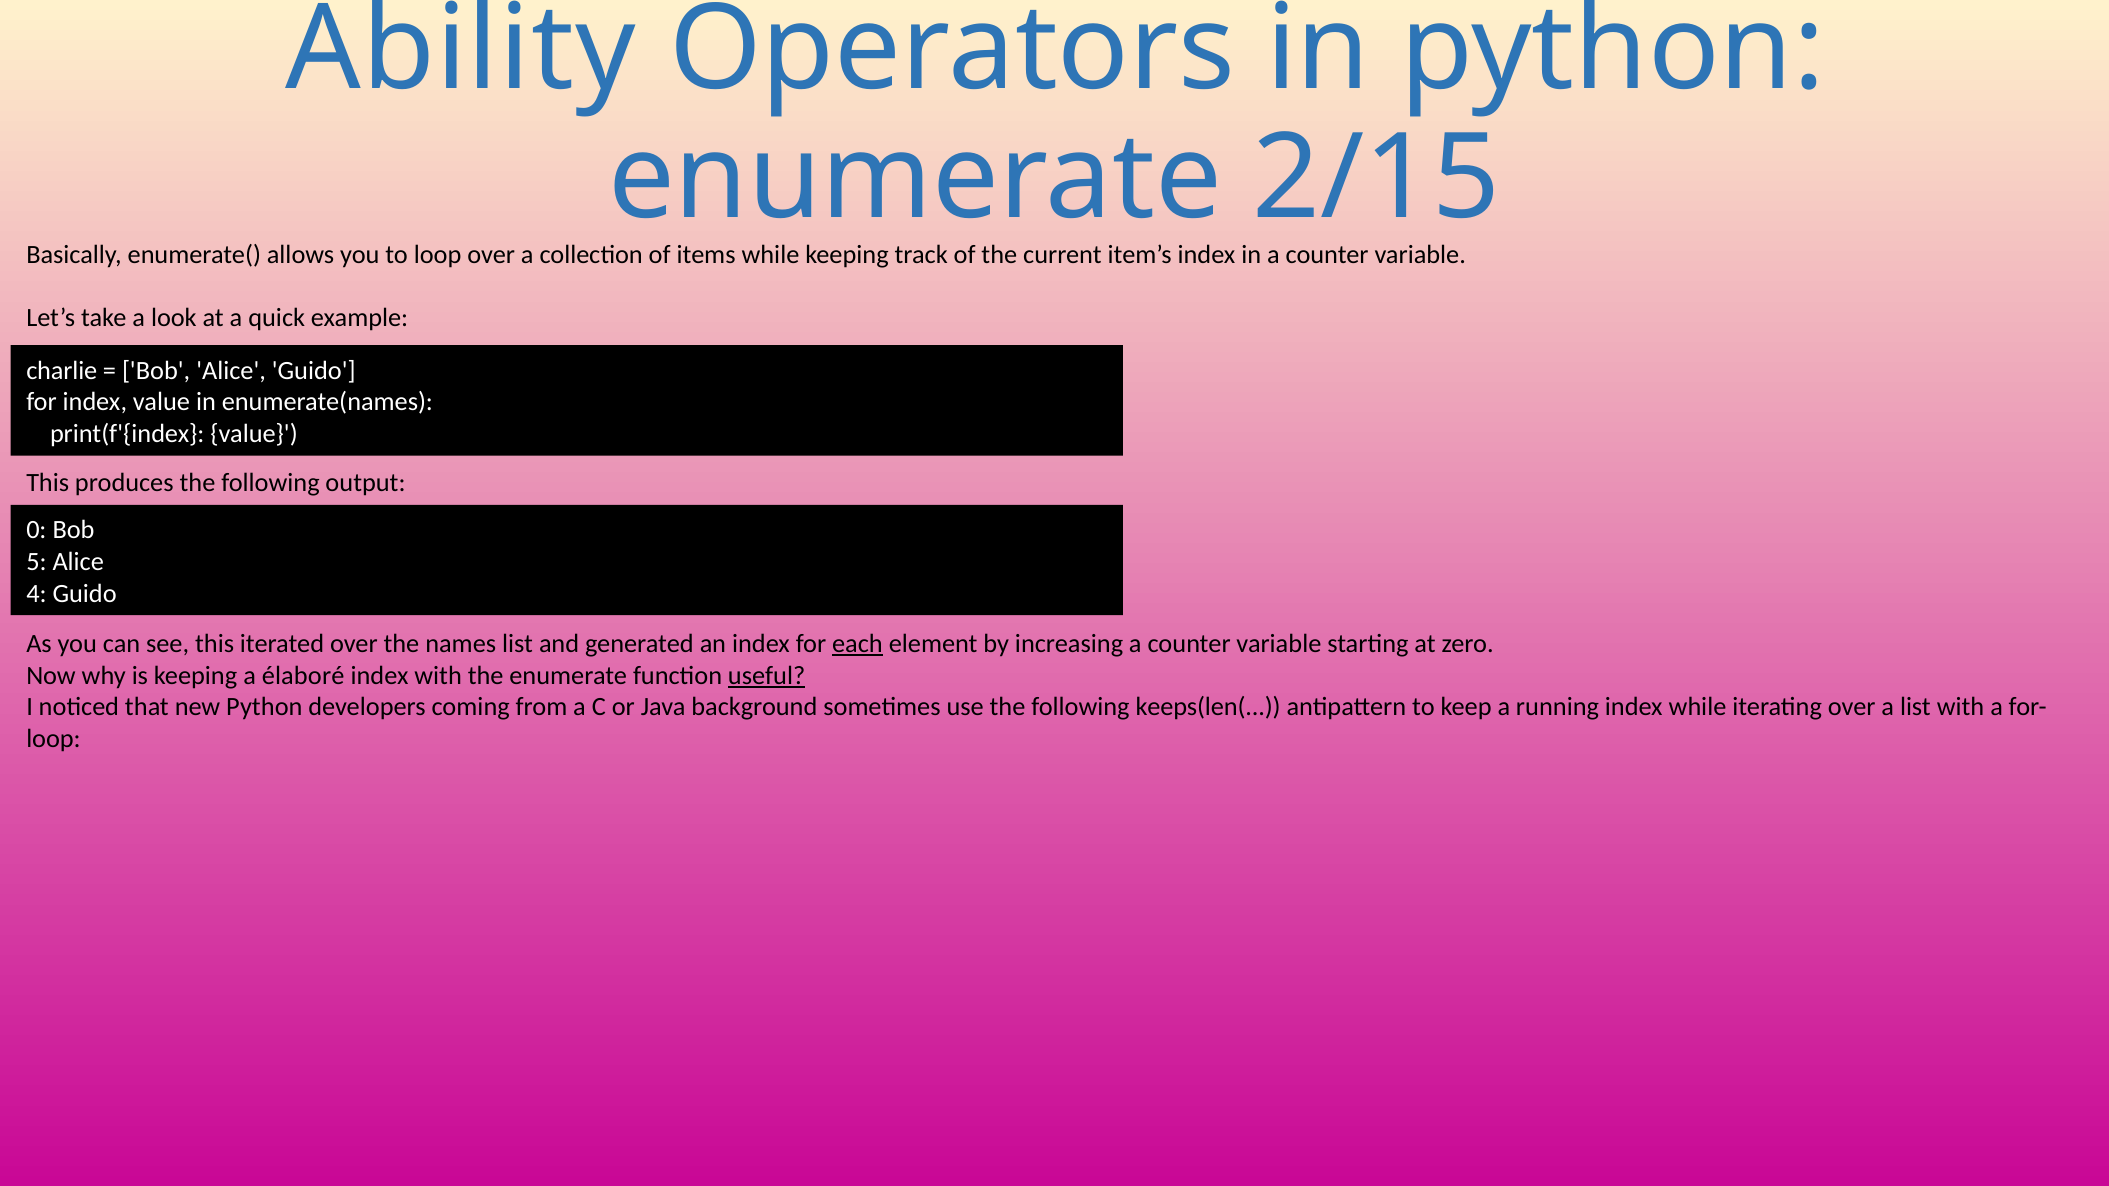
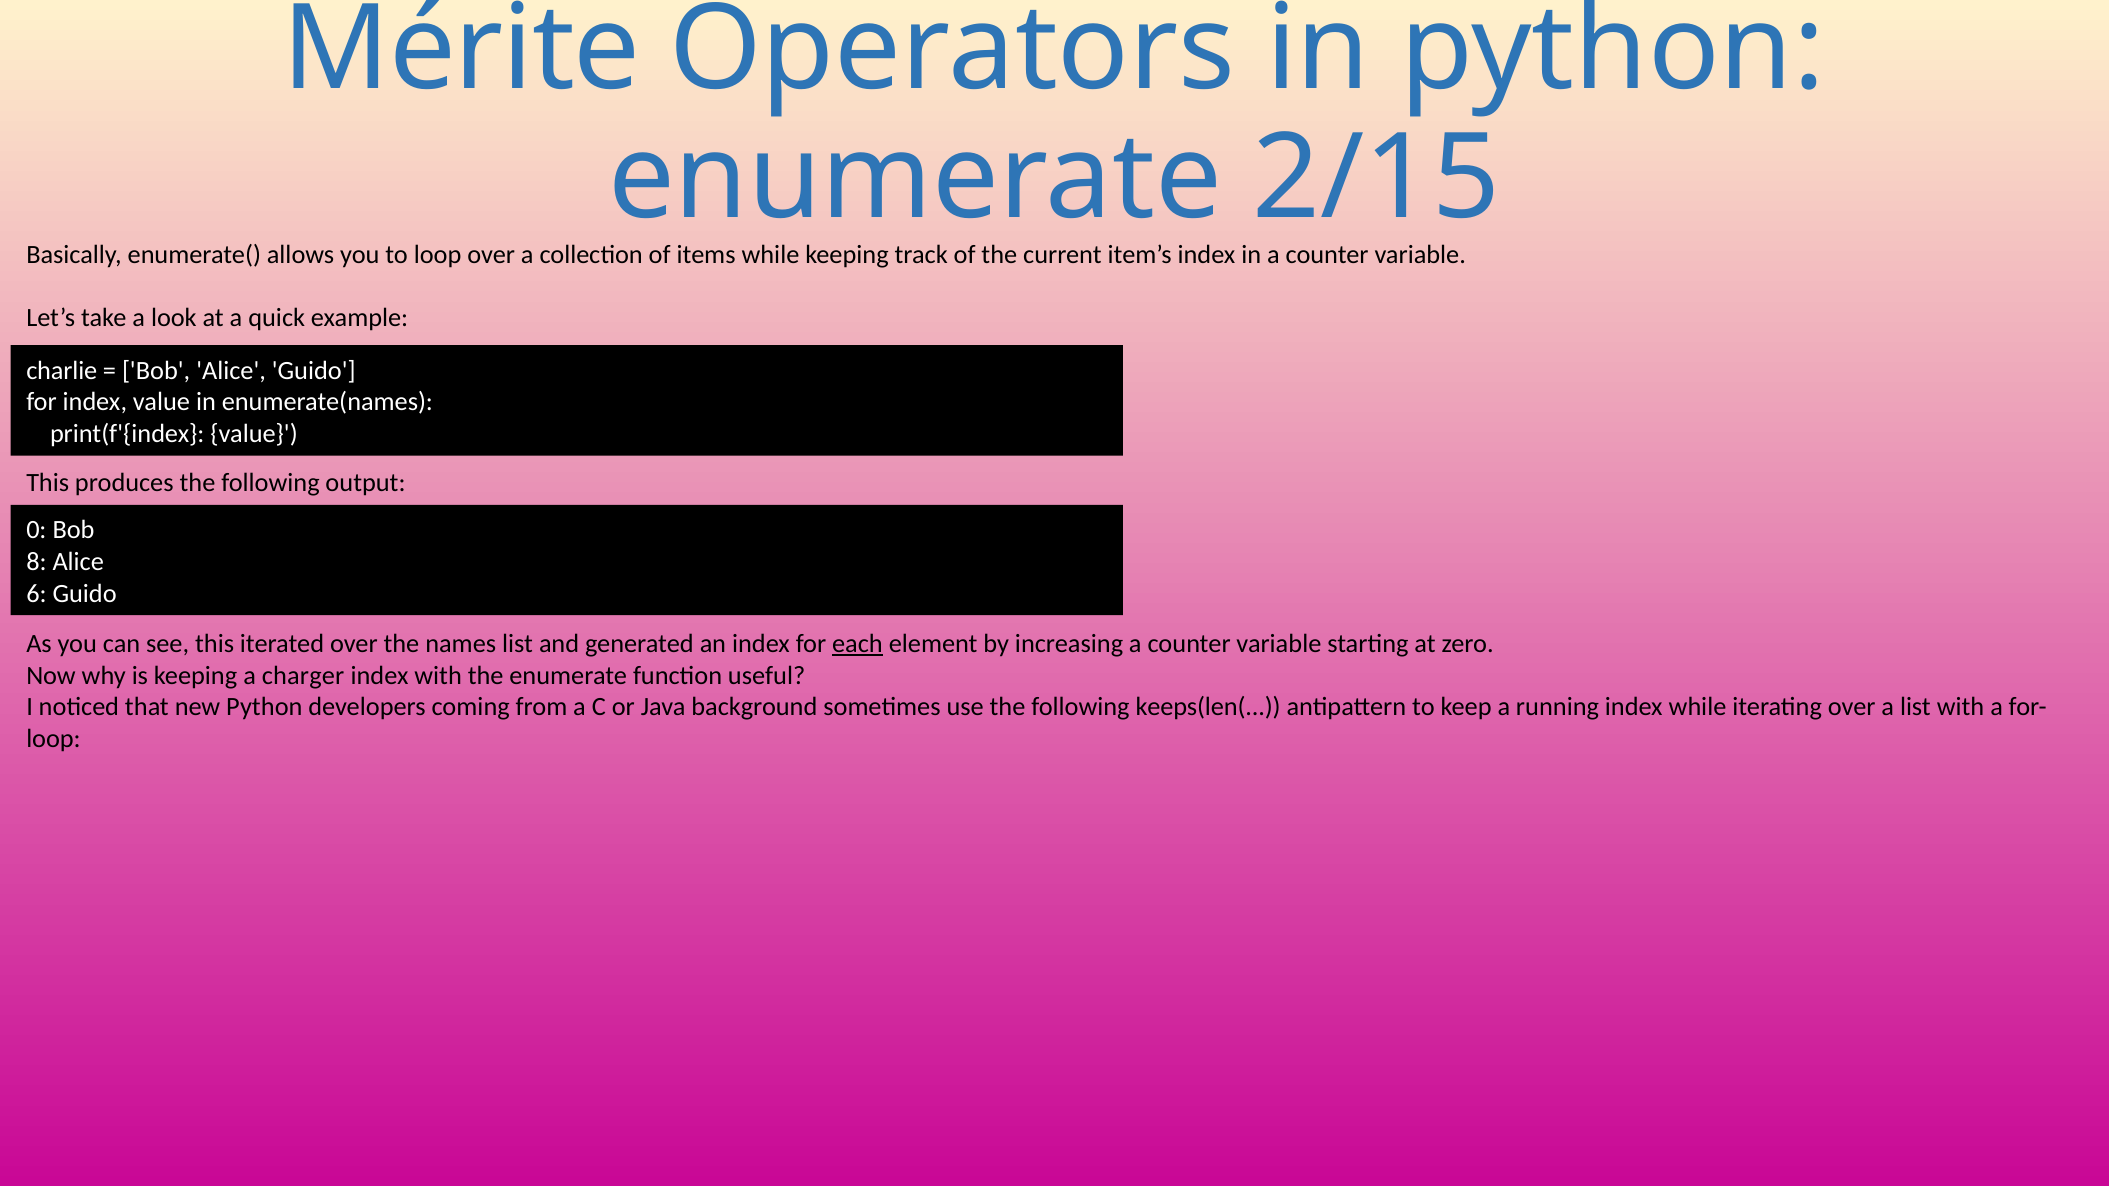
Ability: Ability -> Mérite (462, 50)
5: 5 -> 8 (36, 562)
4: 4 -> 6 (36, 594)
élaboré: élaboré -> charger (303, 676)
useful underline: present -> none (767, 676)
